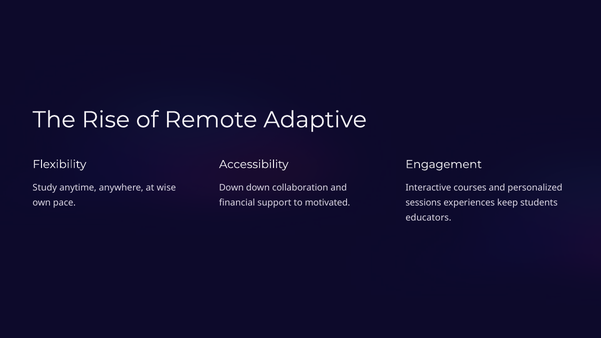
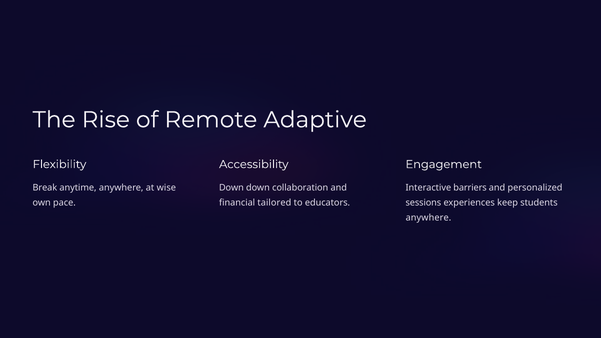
Study: Study -> Break (45, 188)
courses: courses -> barriers (470, 188)
support: support -> tailored (274, 203)
motivated: motivated -> educators (327, 203)
educators: educators -> anywhere (428, 218)
